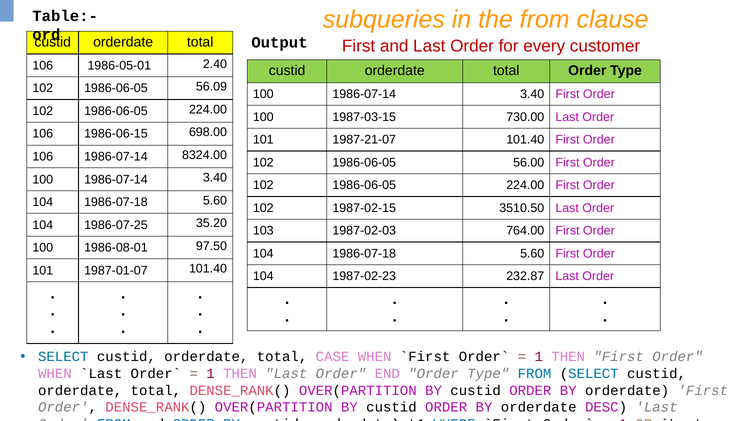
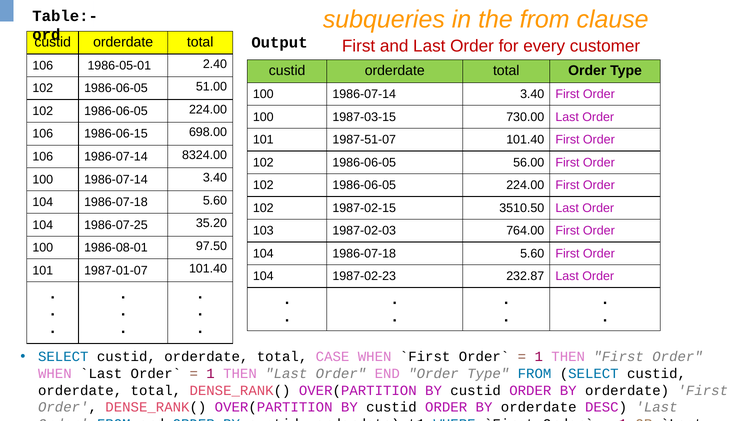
56.09: 56.09 -> 51.00 (211, 87)
1987-21-07: 1987-21-07 -> 1987-51-07 (364, 140)
